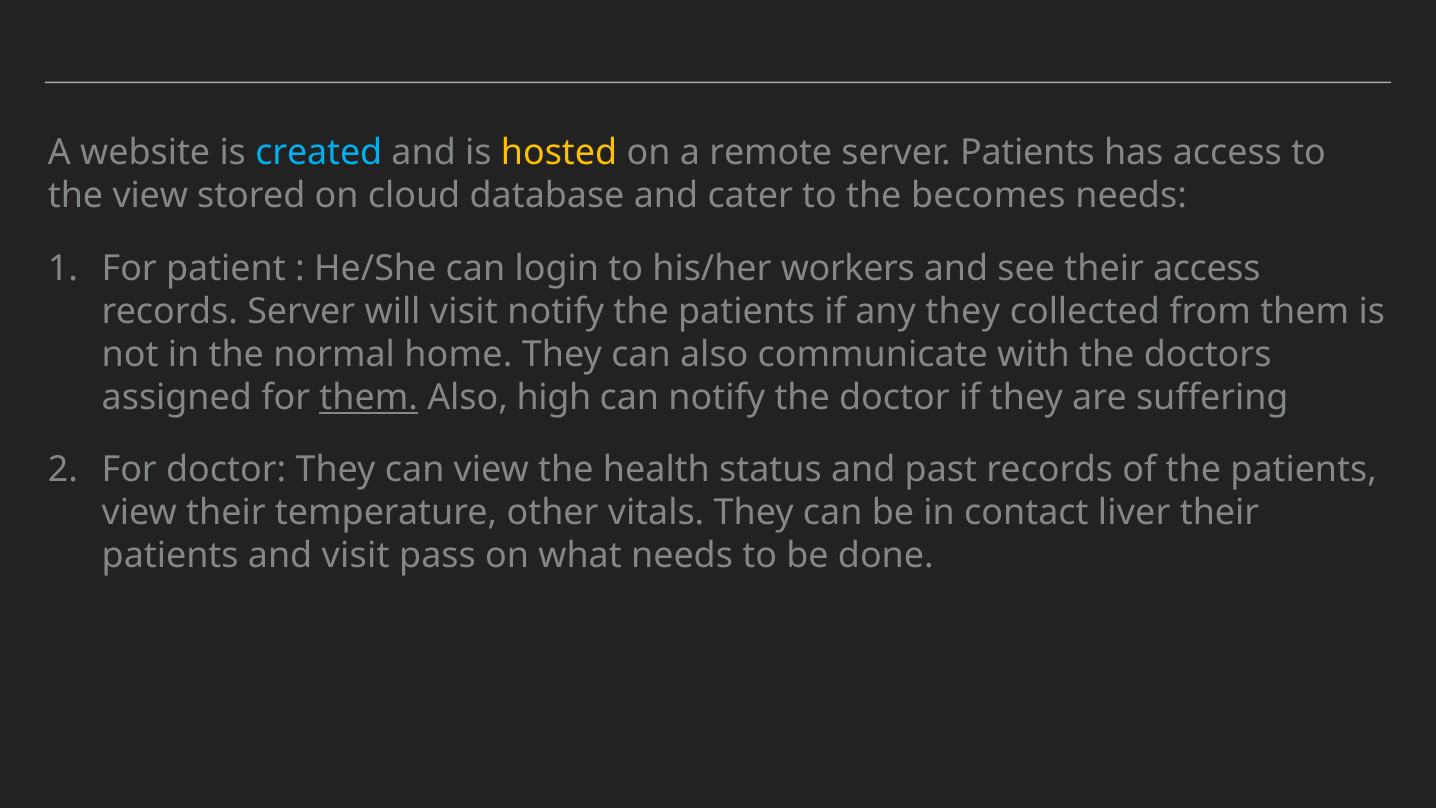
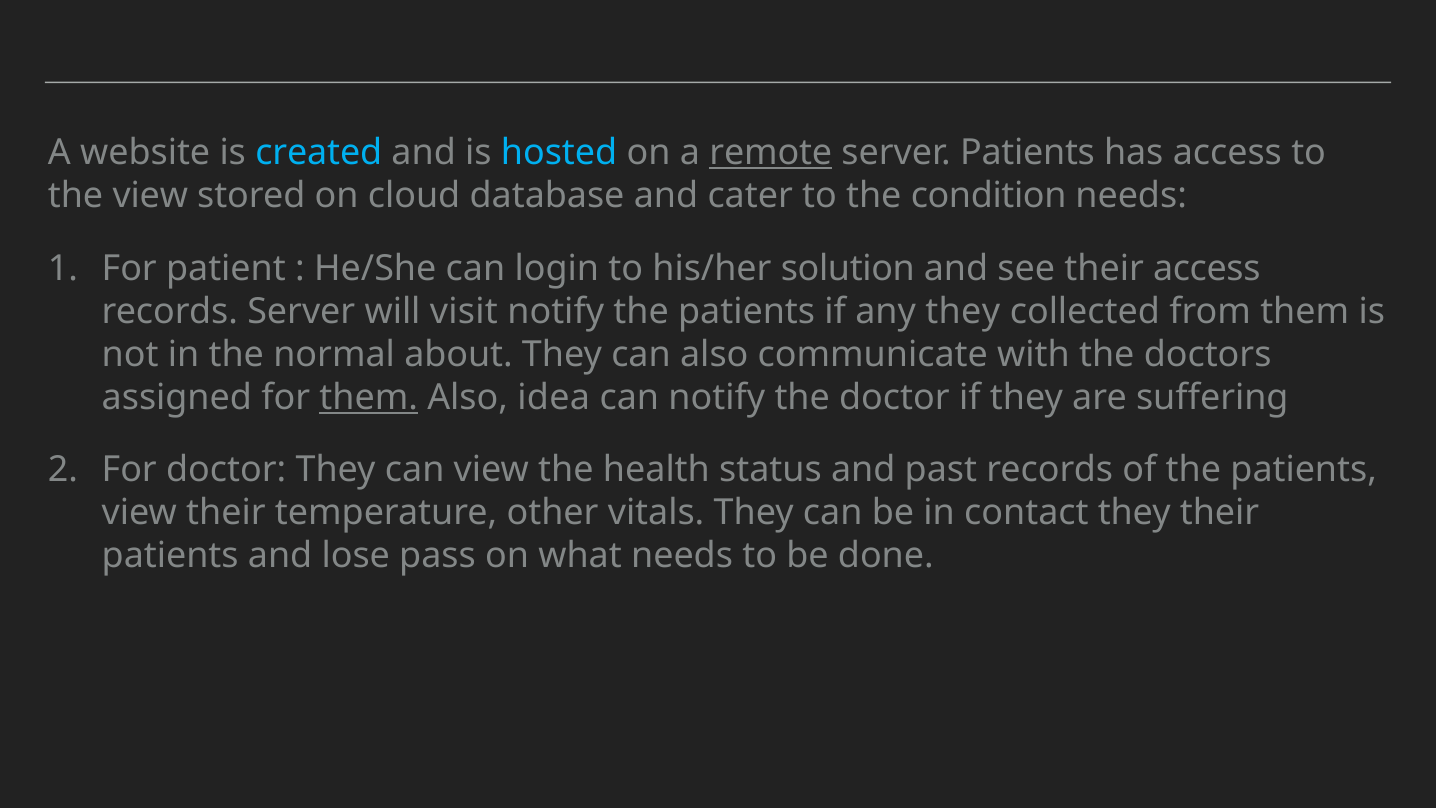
hosted colour: yellow -> light blue (559, 153)
remote underline: none -> present (771, 153)
becomes: becomes -> condition (989, 196)
workers: workers -> solution (848, 268)
home: home -> about (458, 354)
high: high -> idea (554, 397)
contact liver: liver -> they (1134, 513)
and visit: visit -> lose (356, 556)
